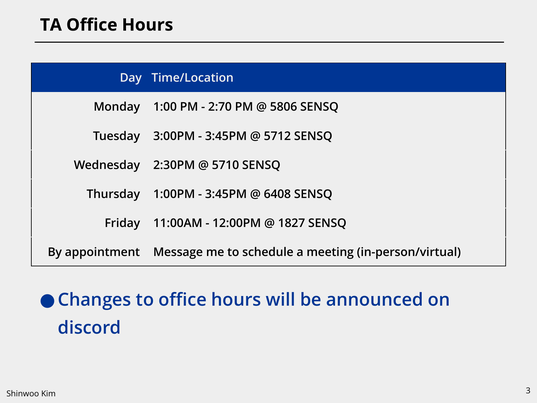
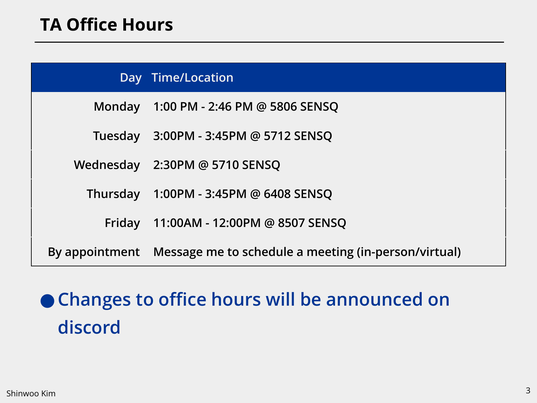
2:70: 2:70 -> 2:46 (220, 107)
1827: 1827 -> 8507 (292, 223)
